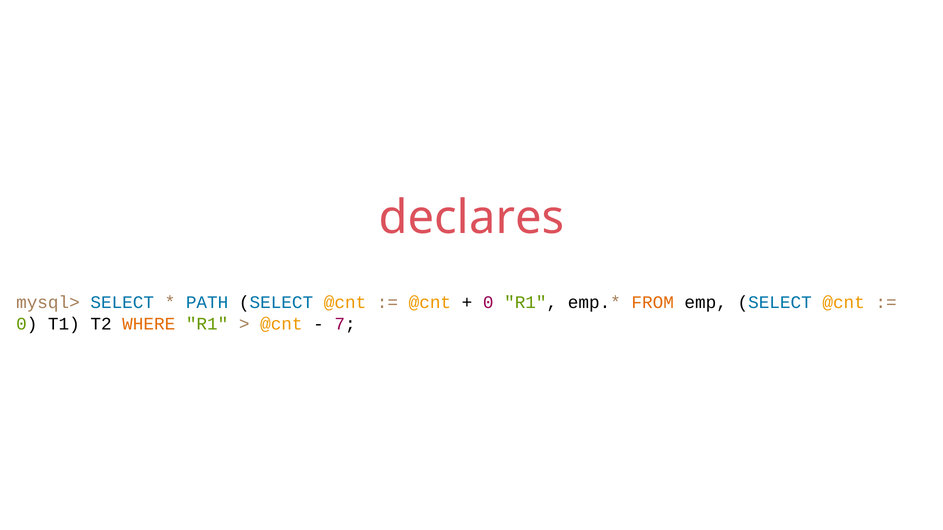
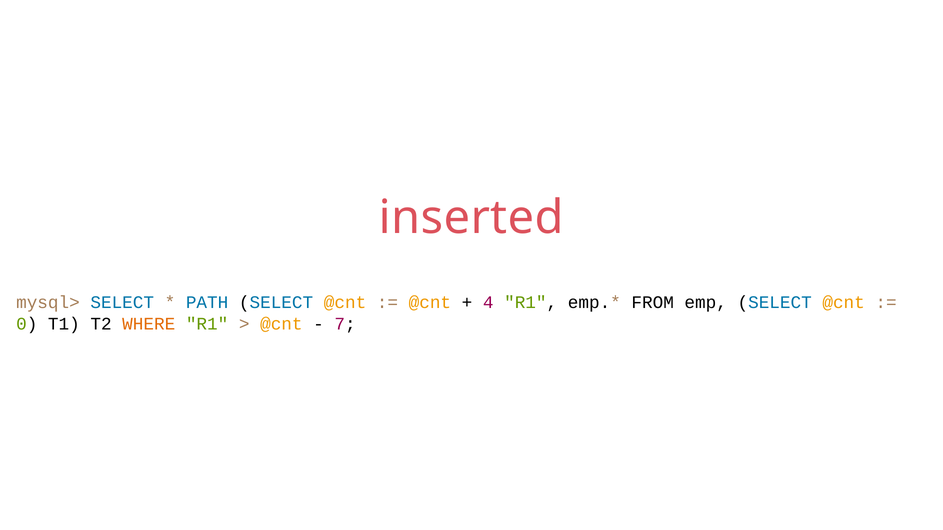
declares: declares -> inserted (471, 218)
0: 0 -> 4 (488, 303)
FROM colour: orange -> black (653, 303)
